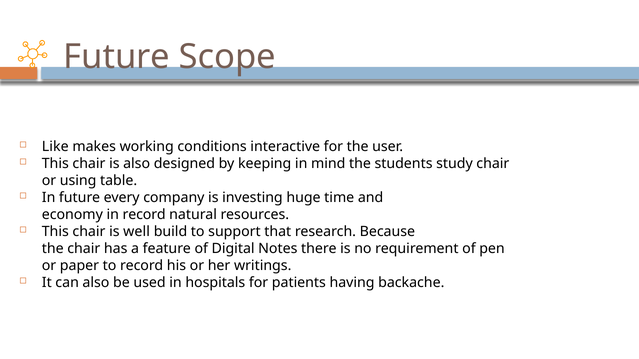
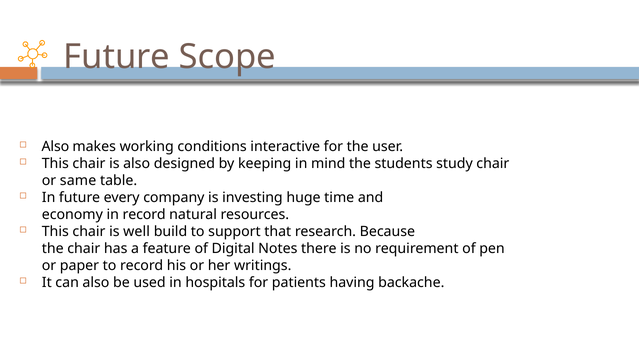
Like: Like -> Also (55, 147)
using: using -> same (78, 181)
